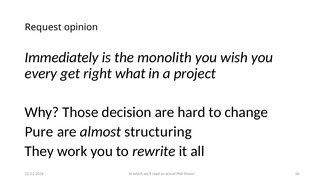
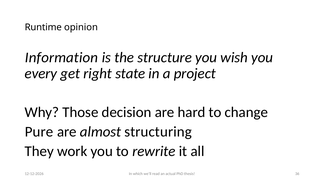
Request: Request -> Runtime (43, 27)
Immediately: Immediately -> Information (61, 58)
monolith: monolith -> structure (165, 58)
what: what -> state (130, 74)
